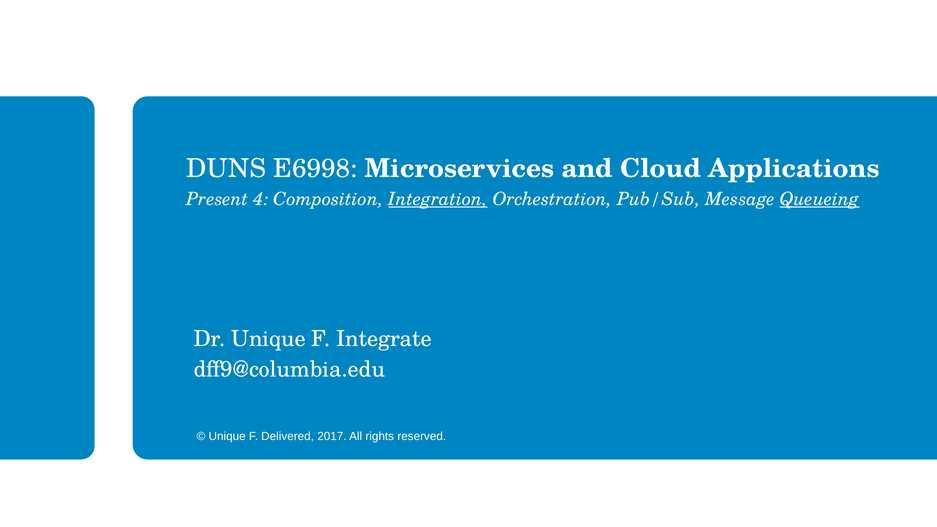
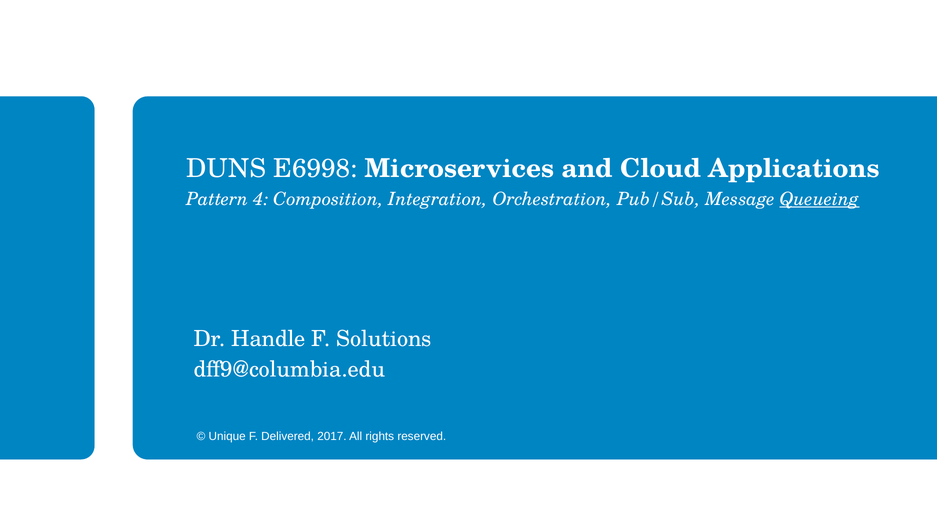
Present: Present -> Pattern (217, 199)
Integration underline: present -> none (438, 199)
Dr Unique: Unique -> Handle (268, 339)
Integrate: Integrate -> Solutions (384, 339)
